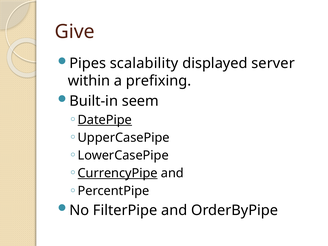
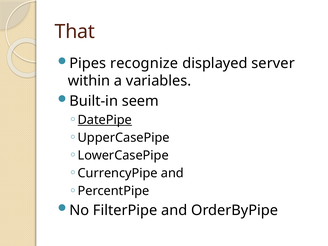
Give: Give -> That (75, 32)
scalability: scalability -> recognize (144, 63)
prefixing: prefixing -> variables (159, 81)
CurrencyPipe underline: present -> none (118, 173)
